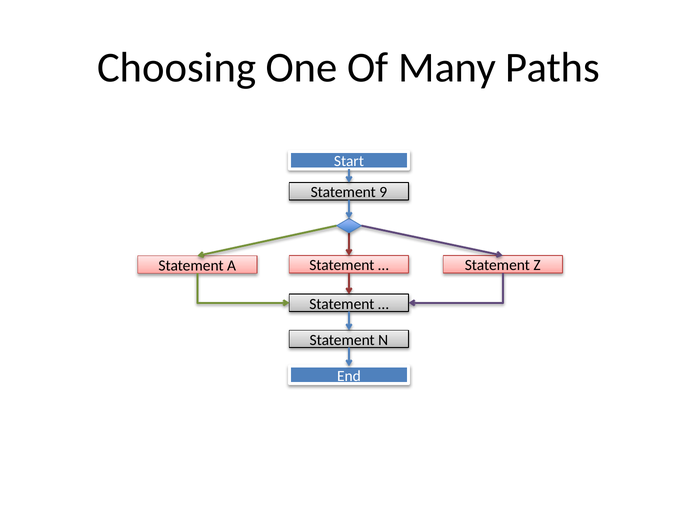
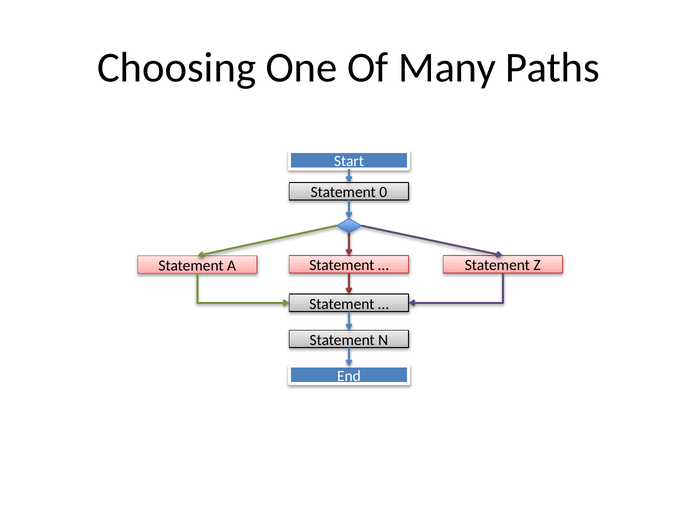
9: 9 -> 0 (383, 192)
